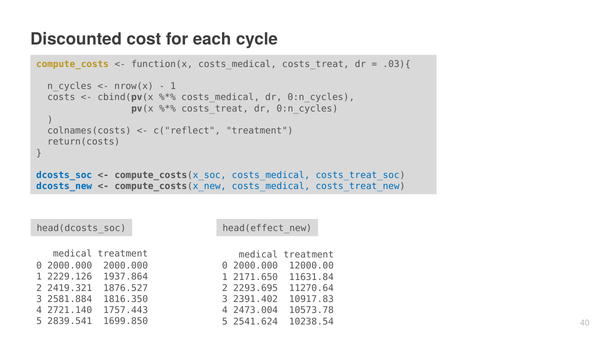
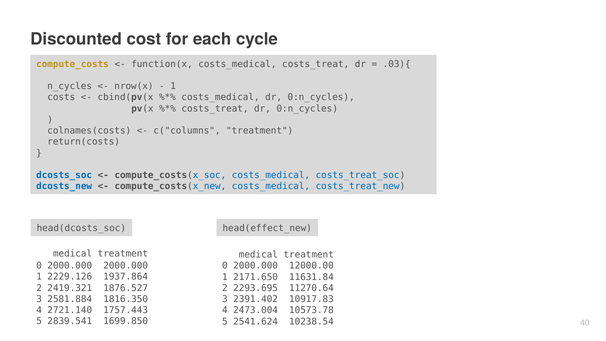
c("reflect: c("reflect -> c("columns (187, 131)
